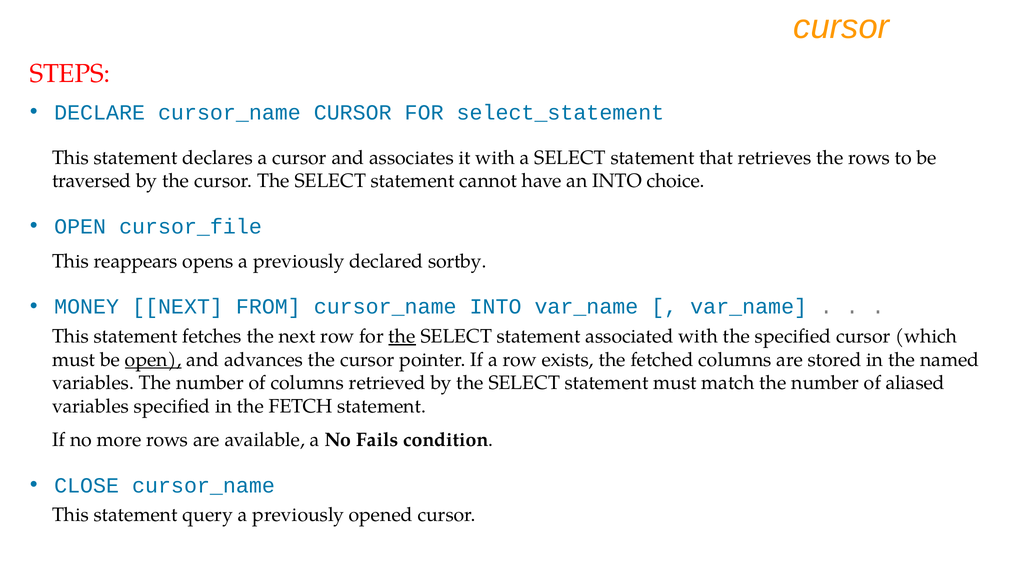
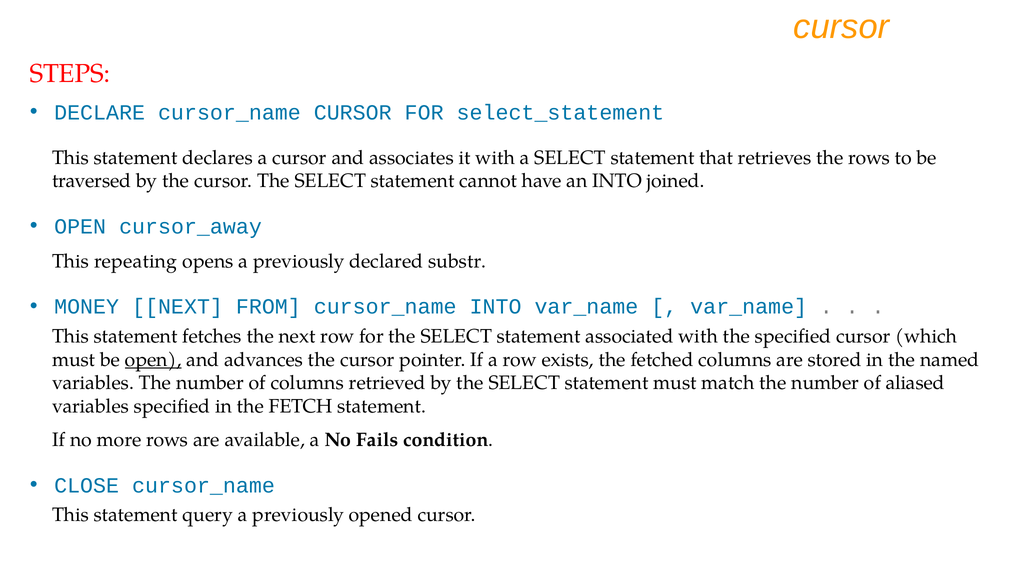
choice: choice -> joined (676, 181)
cursor_file: cursor_file -> cursor_away (190, 226)
reappears: reappears -> repeating (136, 261)
sortby: sortby -> substr (457, 261)
the underline: present -> none (402, 336)
